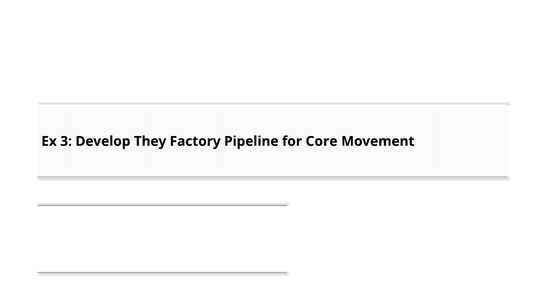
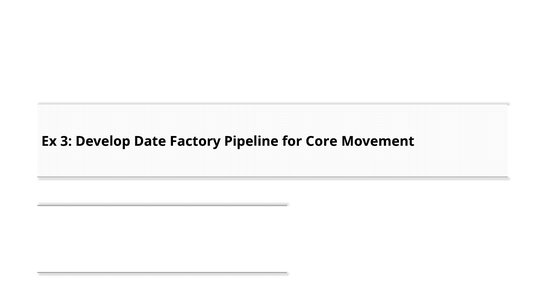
They: They -> Date (150, 141)
